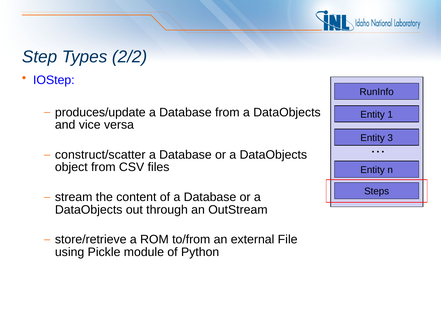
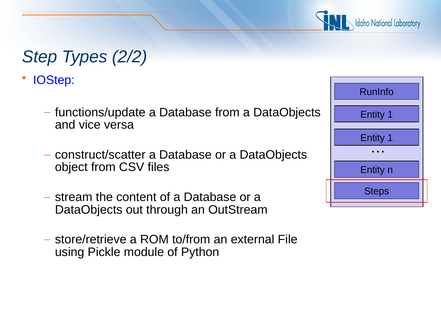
produces/update: produces/update -> functions/update (100, 112)
3: 3 -> 1 (390, 138)
